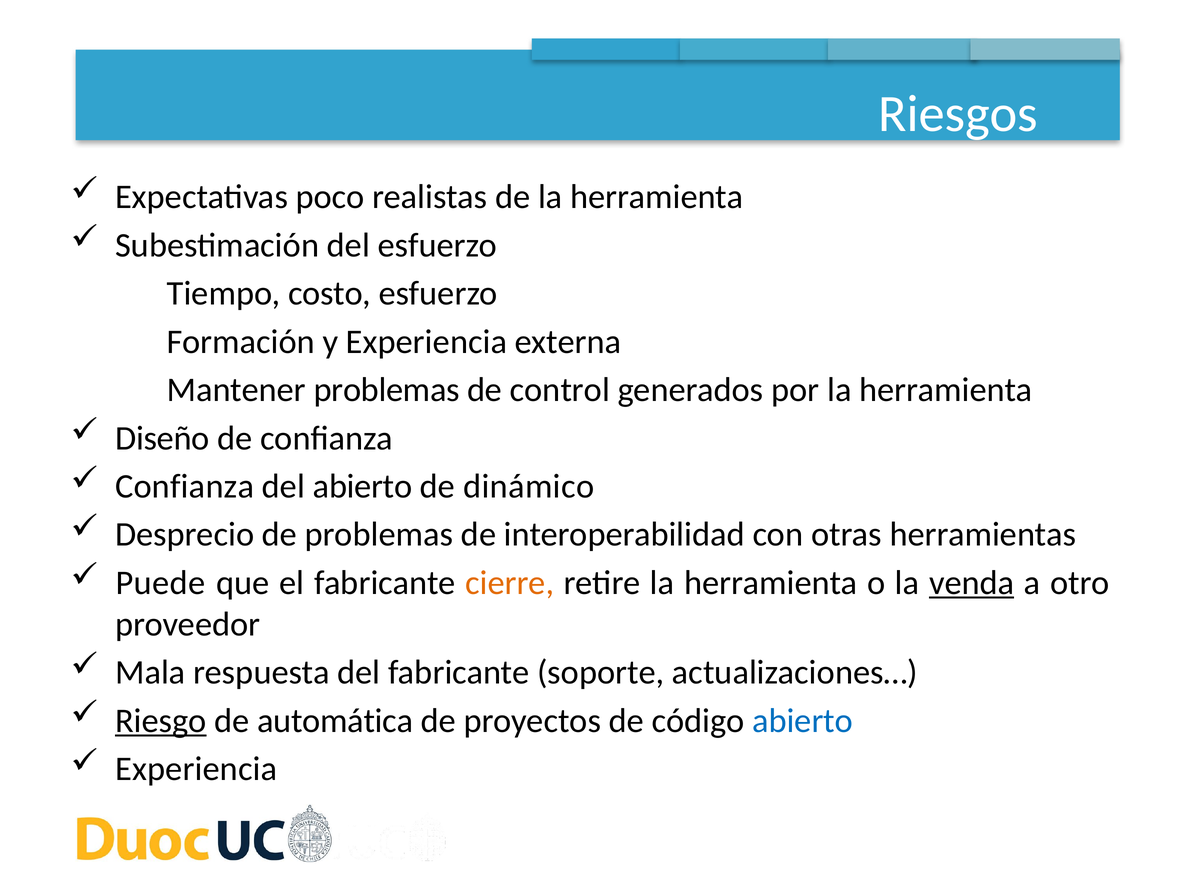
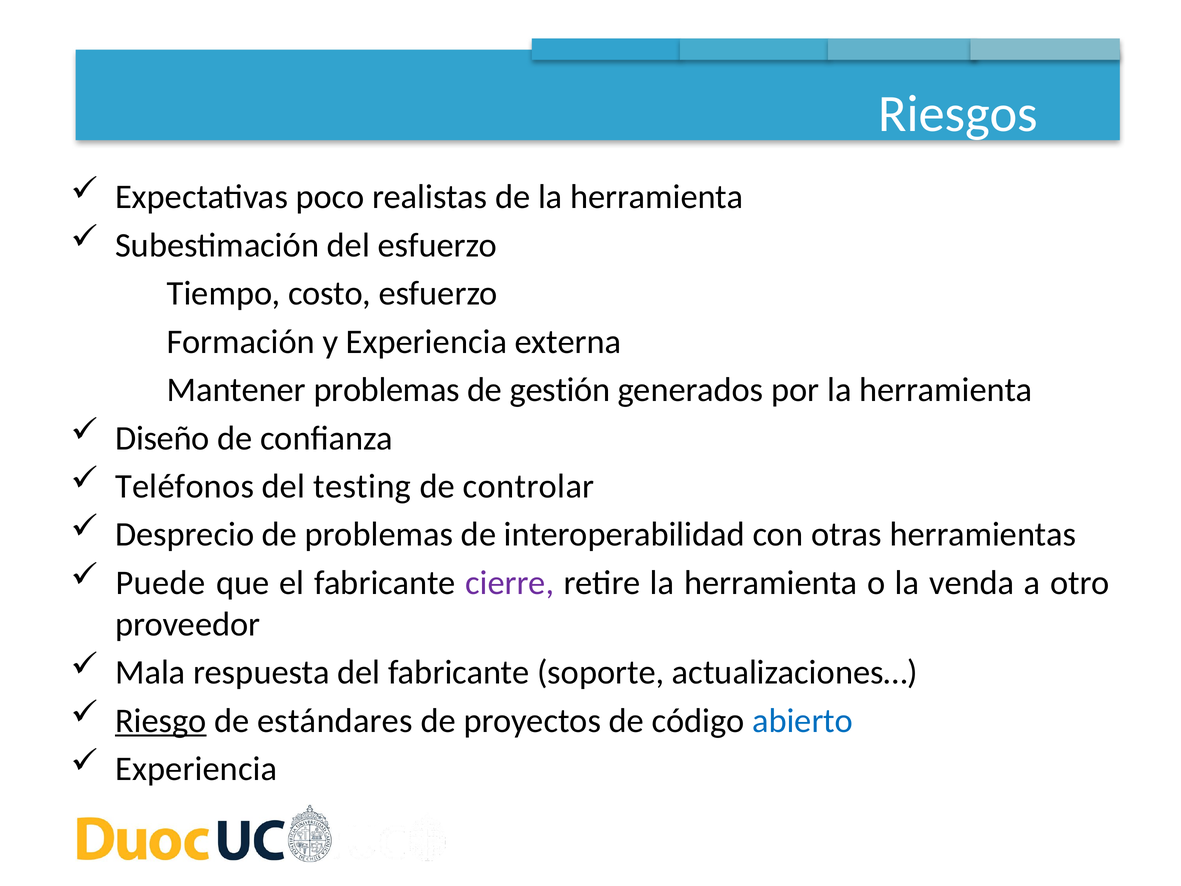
control: control -> gestión (560, 390)
Confianza: Confianza -> Teléfonos (185, 486)
del abierto: abierto -> testing (362, 486)
dinámico: dinámico -> controlar (529, 486)
cierre colour: orange -> purple (510, 583)
venda underline: present -> none (972, 583)
automática: automática -> estándares (335, 720)
